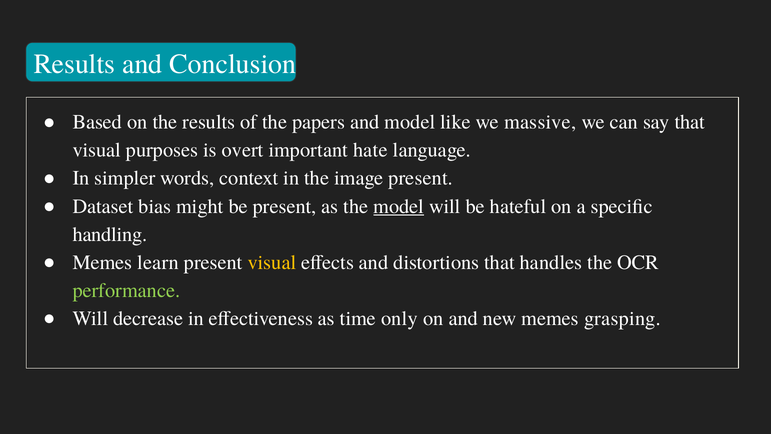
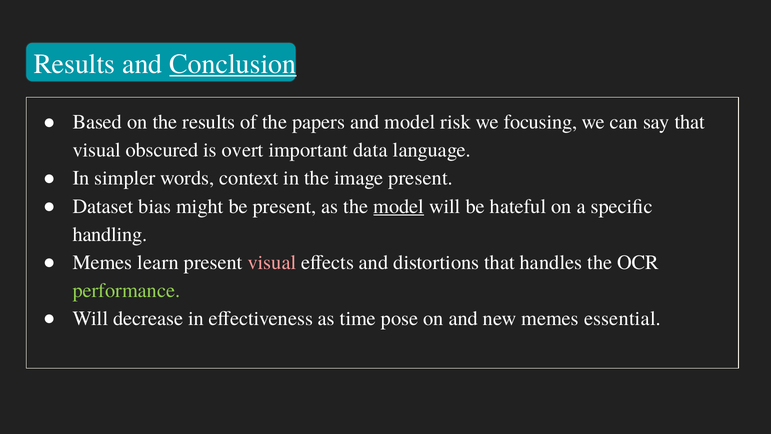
Conclusion underline: none -> present (233, 64)
like: like -> risk (456, 122)
massive: massive -> focusing (540, 122)
purposes: purposes -> obscured (162, 150)
hate: hate -> data (370, 150)
visual colour: yellow -> pink (272, 262)
only: only -> pose (400, 318)
grasping: grasping -> essential (622, 318)
